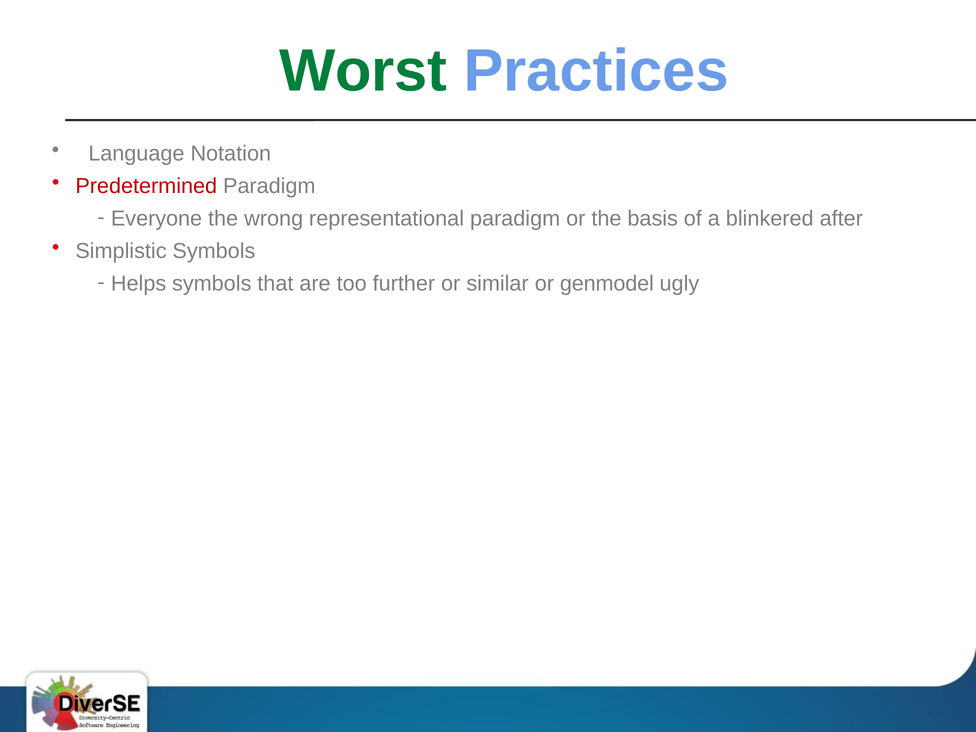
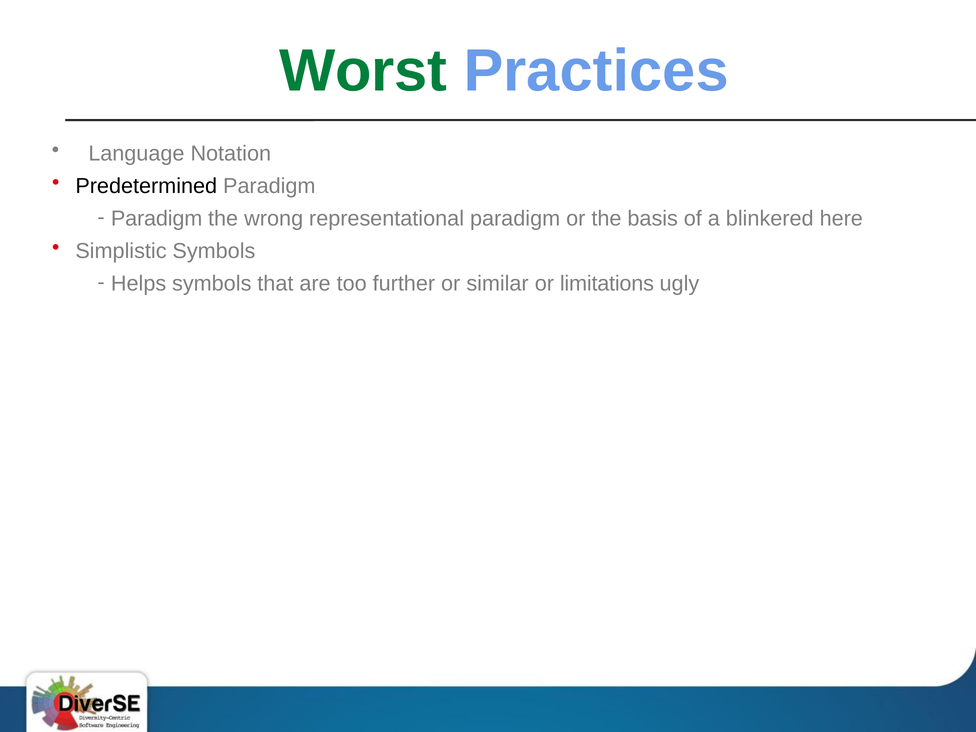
Predetermined colour: red -> black (146, 186)
Everyone: Everyone -> Paradigm (157, 218)
after: after -> here (841, 218)
genmodel: genmodel -> limitations (607, 283)
